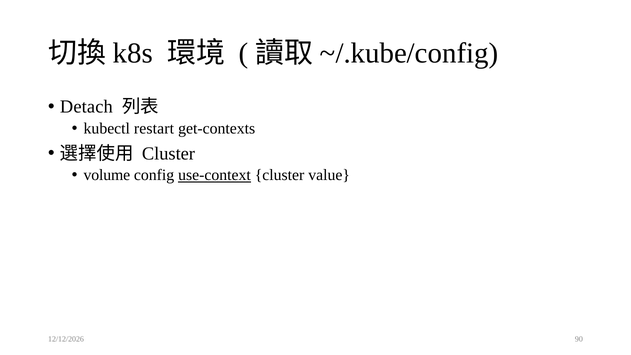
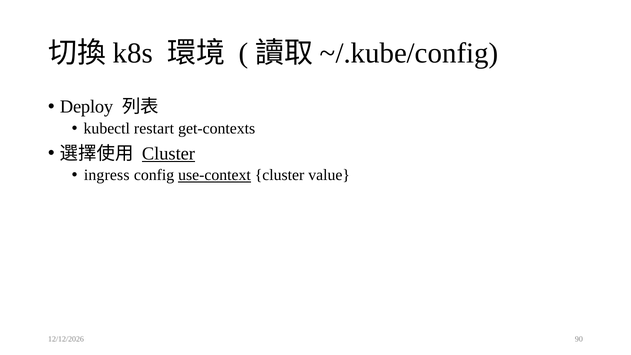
Detach: Detach -> Deploy (87, 107)
Cluster underline: none -> present (168, 153)
volume: volume -> ingress (107, 175)
